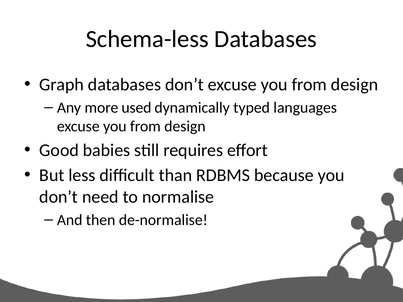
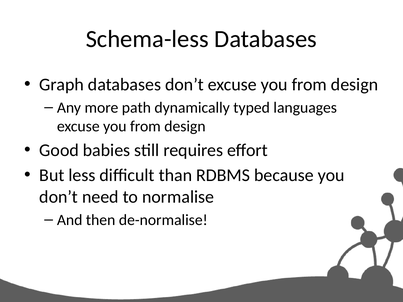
used: used -> path (136, 108)
